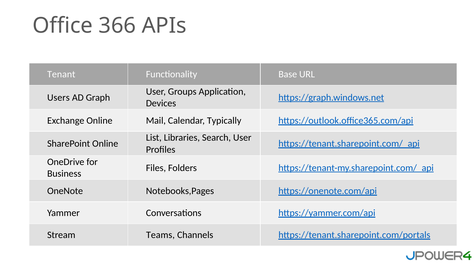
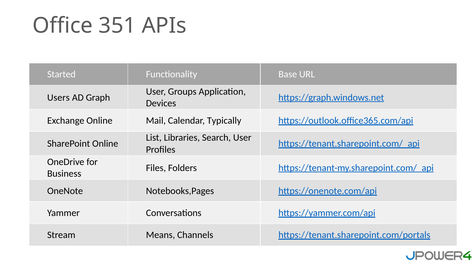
366: 366 -> 351 (117, 26)
Tenant: Tenant -> Started (61, 74)
Teams: Teams -> Means (161, 235)
